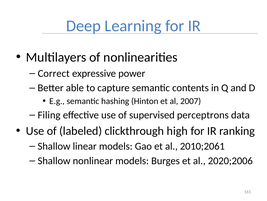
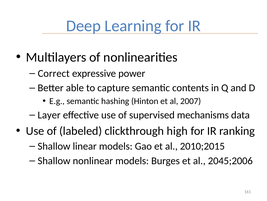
Filing: Filing -> Layer (49, 115)
perceptrons: perceptrons -> mechanisms (203, 115)
2010;2061: 2010;2061 -> 2010;2015 (202, 146)
2020;2006: 2020;2006 -> 2045;2006 (230, 160)
